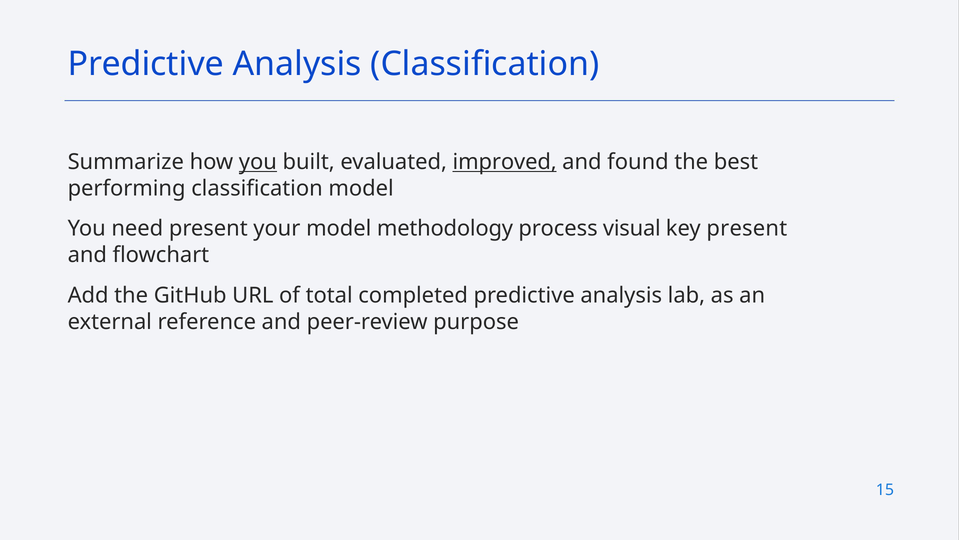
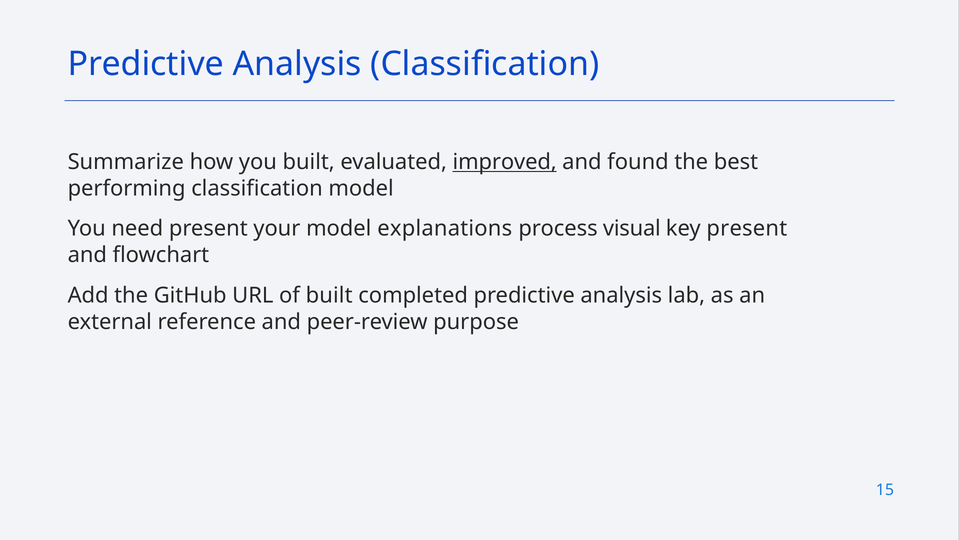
you underline: present -> none (258, 162)
methodology: methodology -> explanations (445, 228)
of total: total -> built (329, 295)
